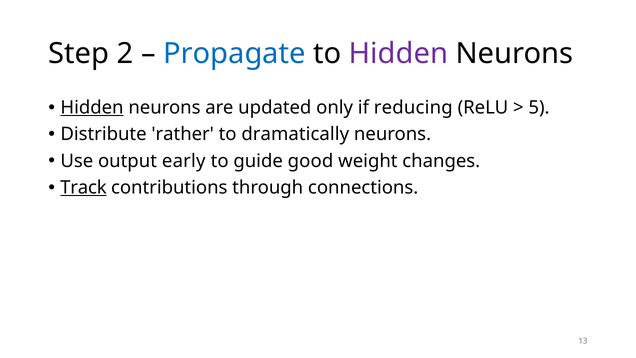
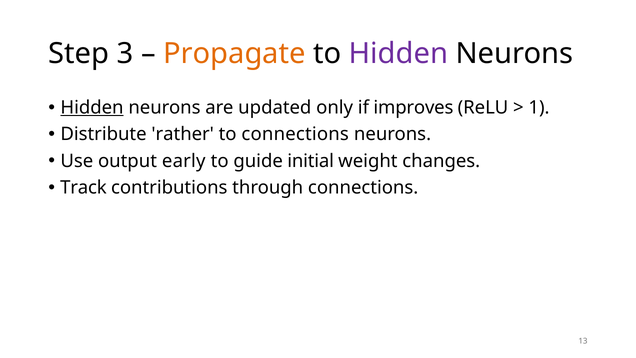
2: 2 -> 3 (125, 53)
Propagate colour: blue -> orange (234, 53)
reducing: reducing -> improves (413, 108)
5: 5 -> 1 (539, 108)
to dramatically: dramatically -> connections (295, 134)
good: good -> initial (311, 161)
Track underline: present -> none (83, 188)
